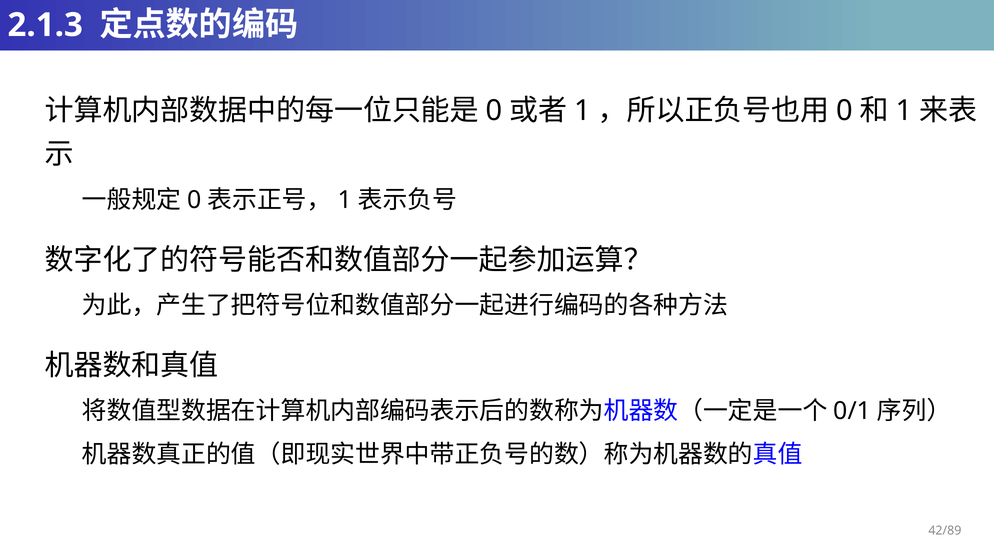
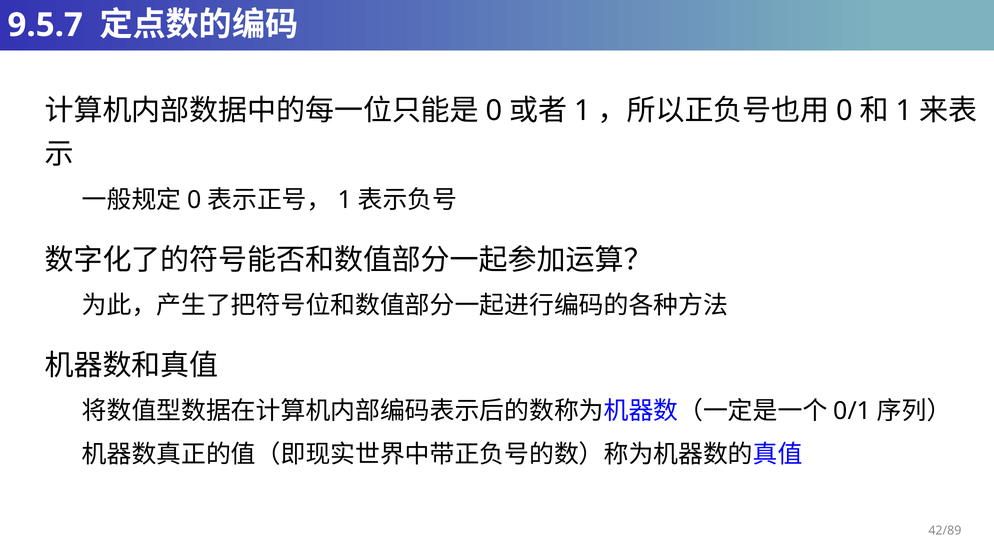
2.1.3: 2.1.3 -> 9.5.7 (45, 25)
